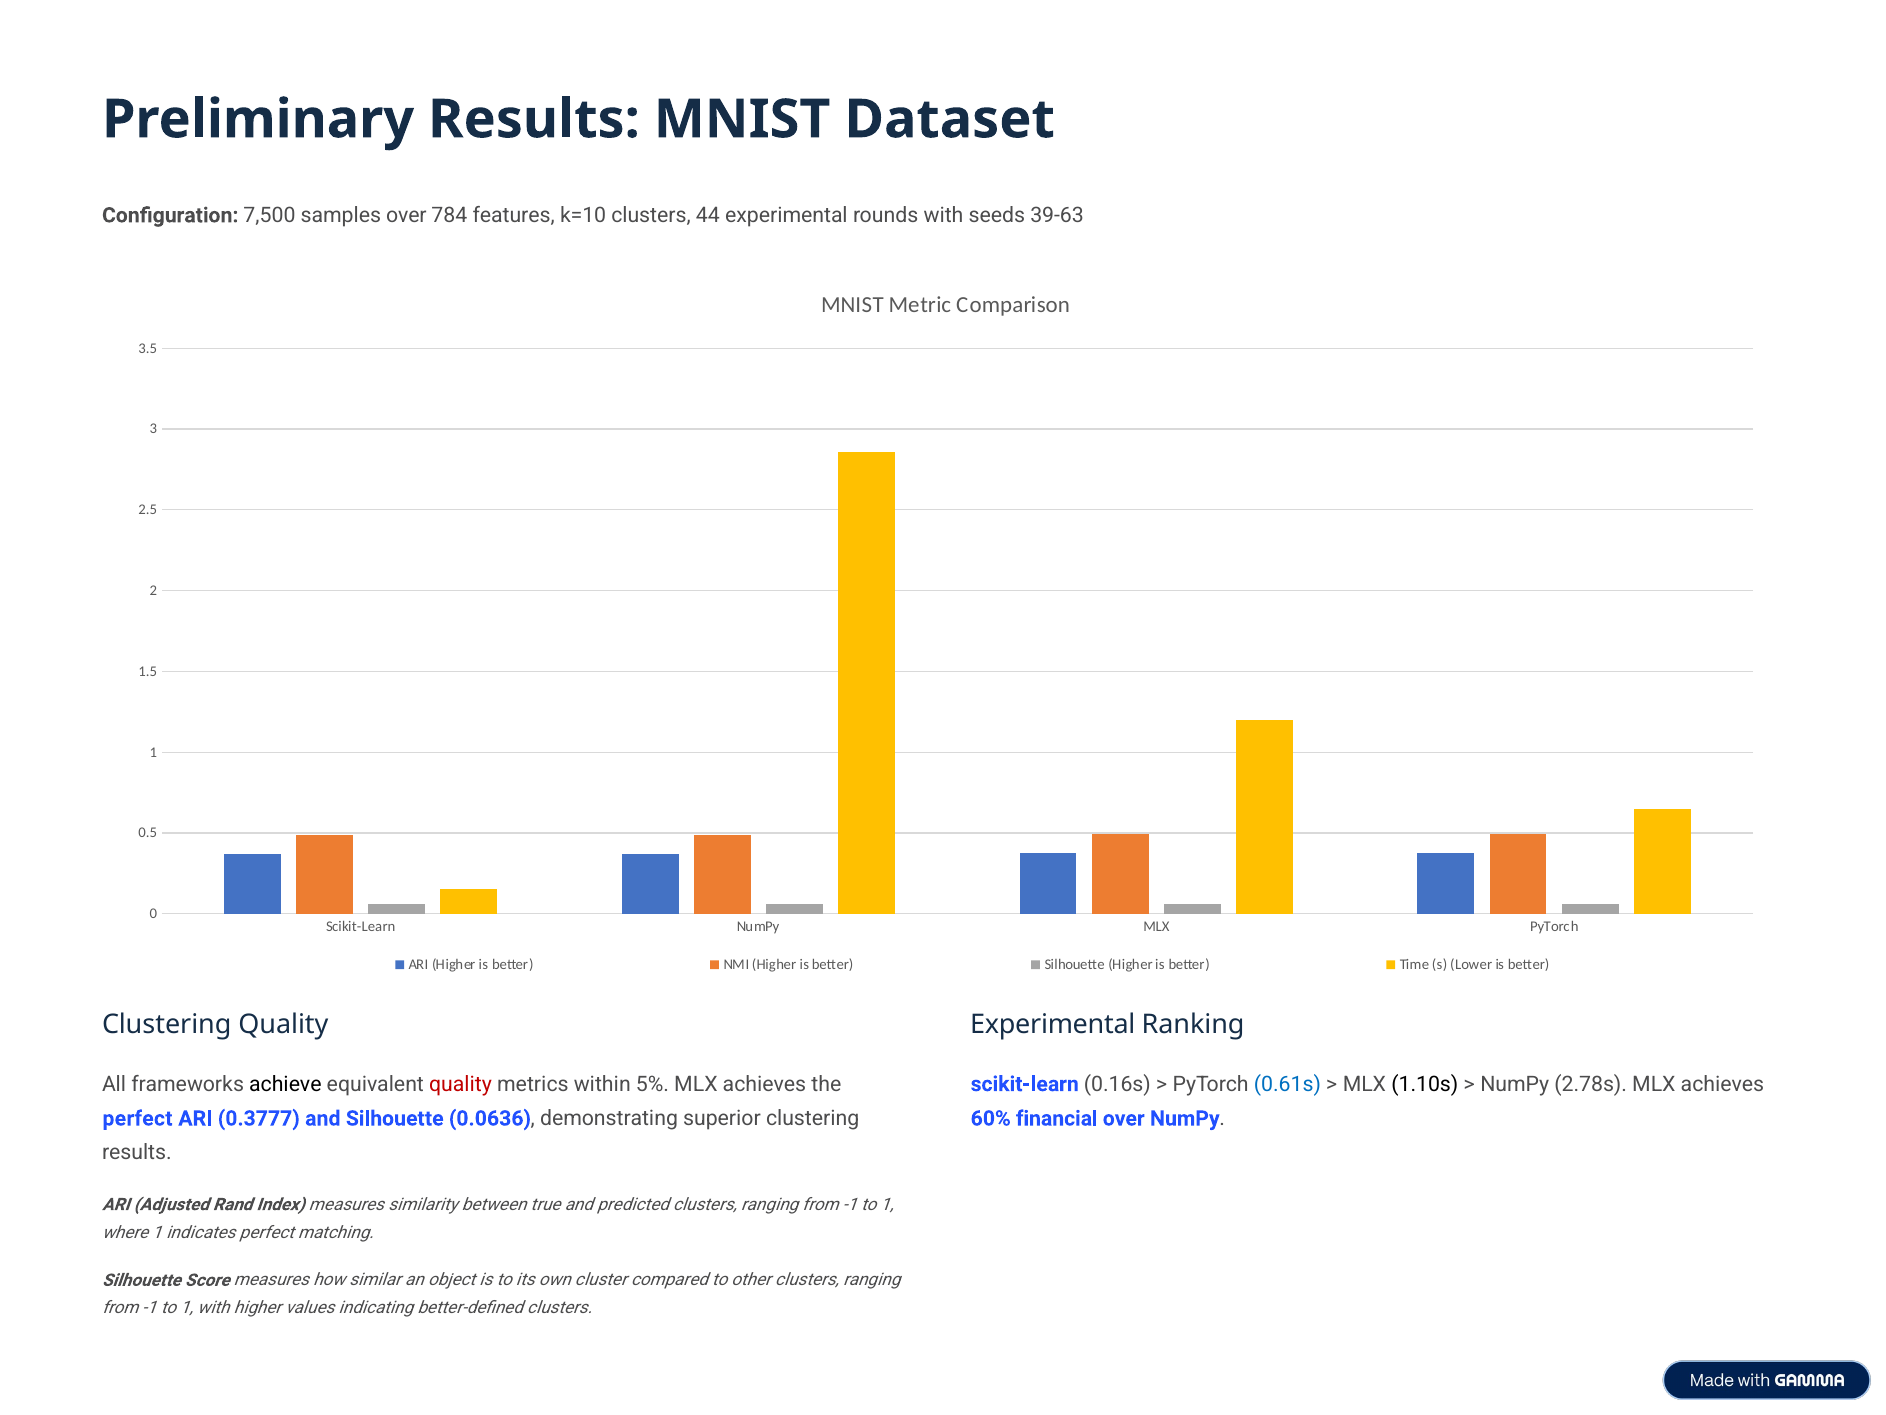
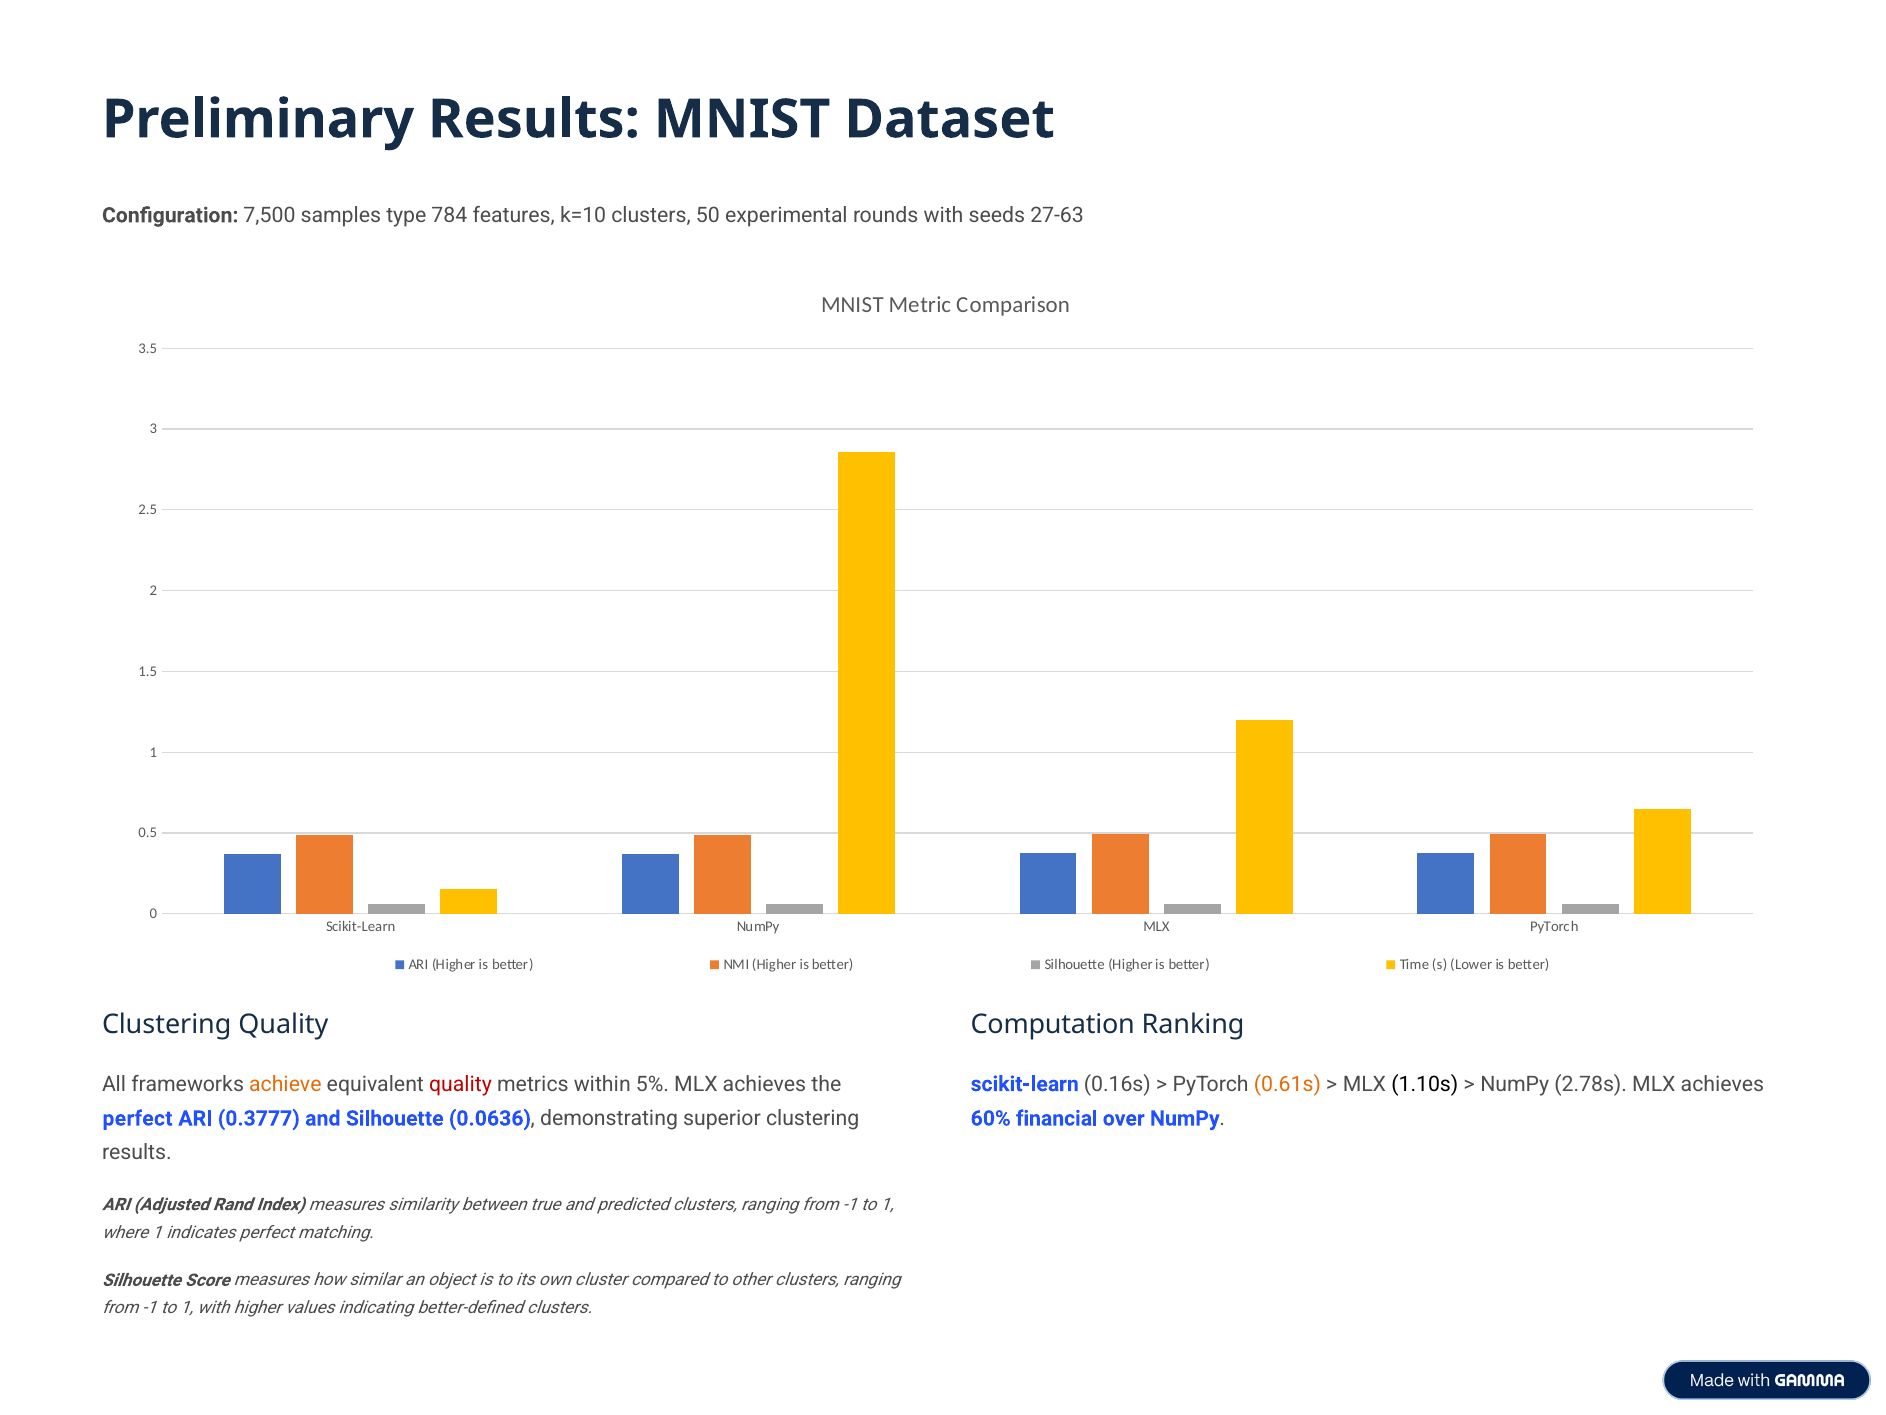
samples over: over -> type (406, 215)
44: 44 -> 50 (708, 215)
39-63: 39-63 -> 27-63 (1057, 215)
Experimental: Experimental -> Computation (1053, 1024)
0.61s colour: blue -> orange (1287, 1084)
achieve colour: black -> orange (285, 1084)
